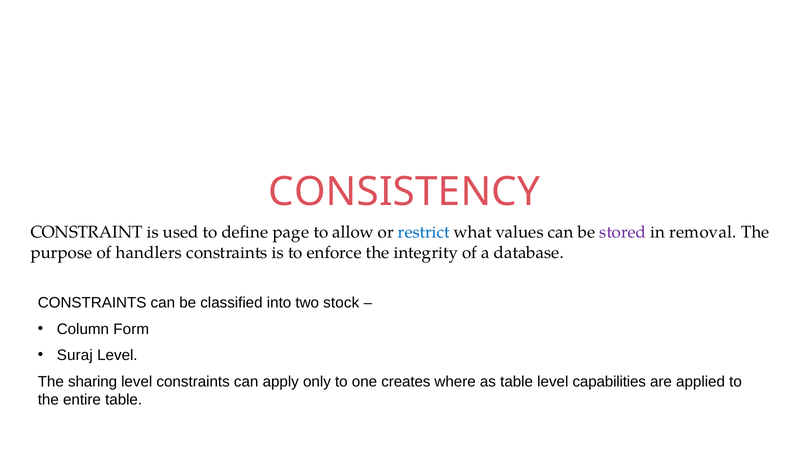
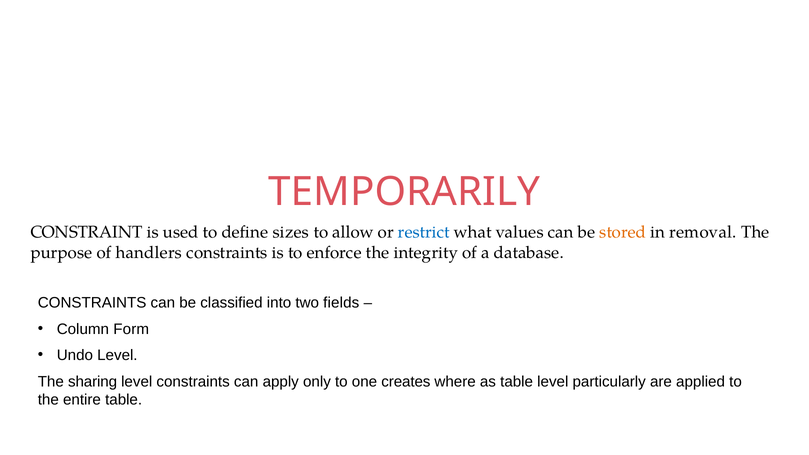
CONSISTENCY: CONSISTENCY -> TEMPORARILY (404, 192)
page: page -> sizes (291, 232)
stored colour: purple -> orange (623, 232)
stock: stock -> fields (341, 303)
Suraj: Suraj -> Undo (75, 355)
capabilities: capabilities -> particularly (609, 382)
